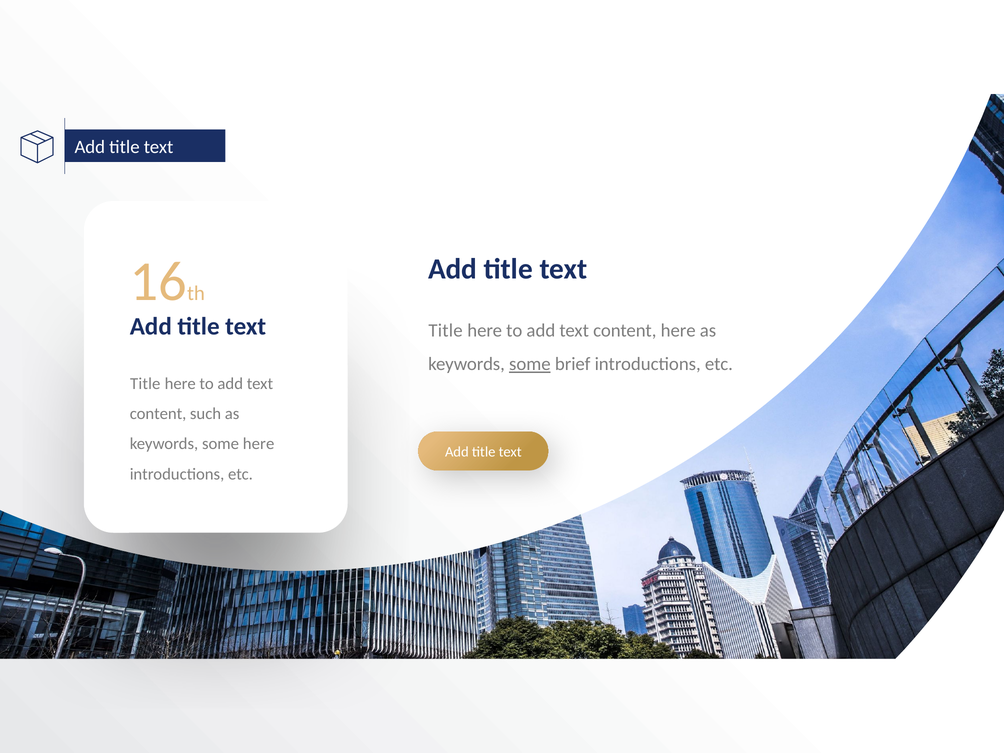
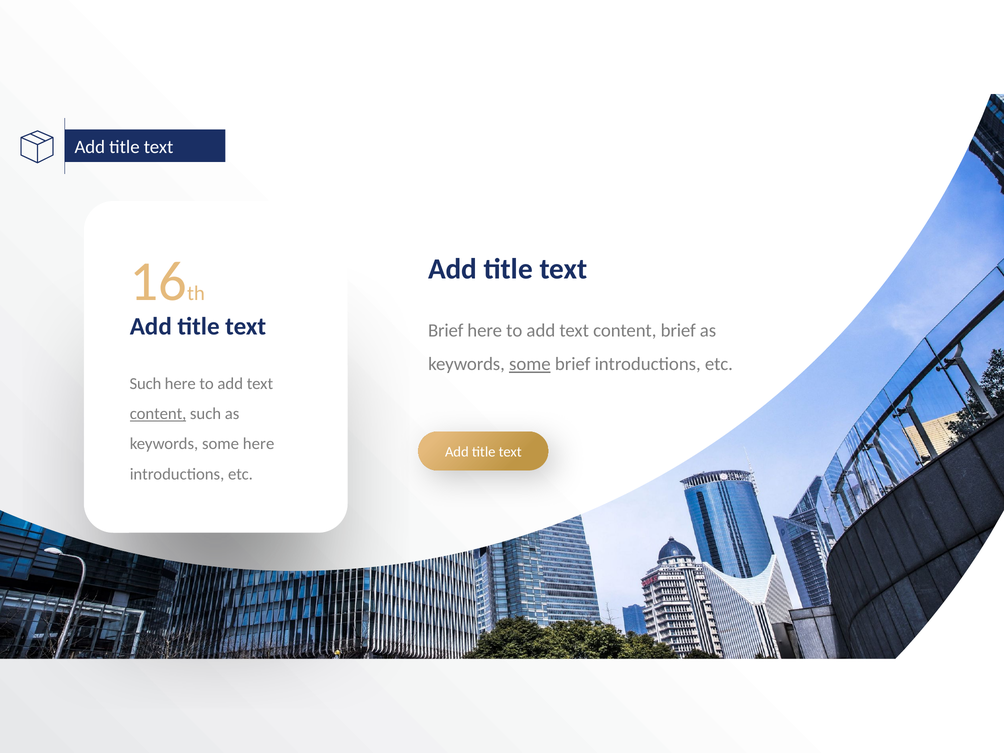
Title: Title -> Brief (446, 330)
content here: here -> brief (678, 330)
Title: Title -> Such (145, 384)
content underline: none -> present (158, 414)
